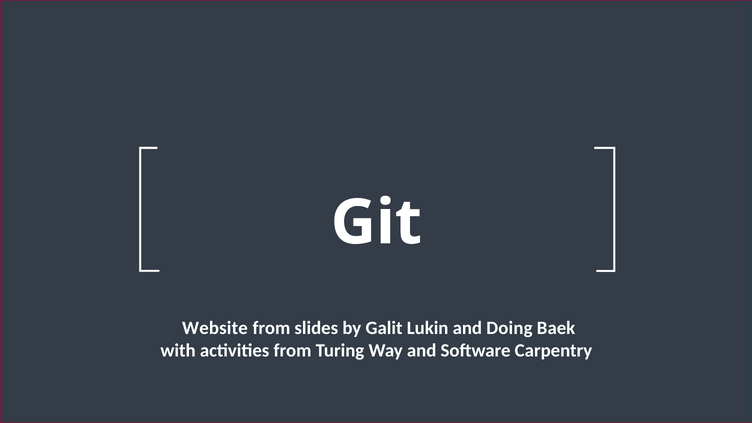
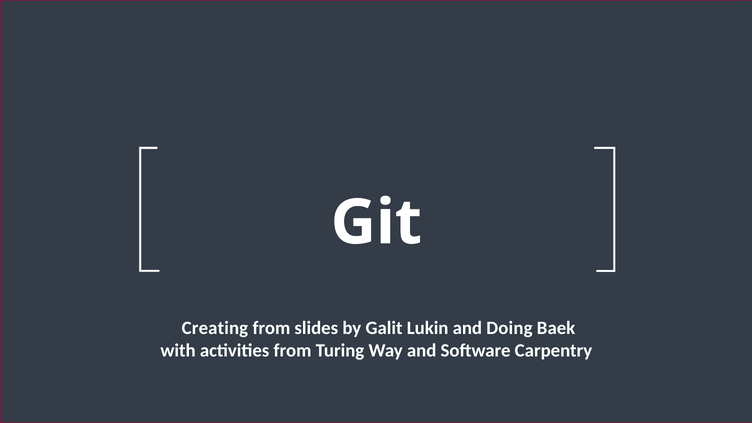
Website: Website -> Creating (215, 328)
